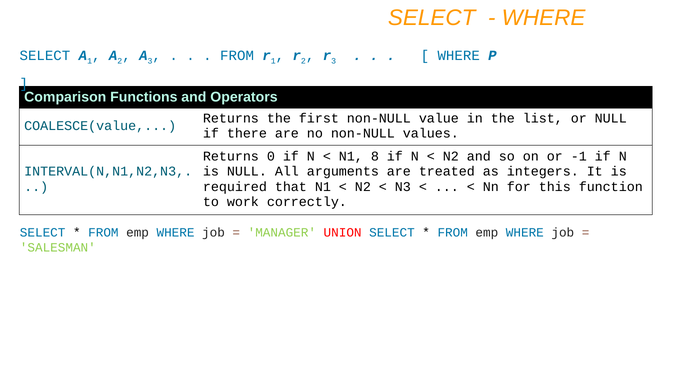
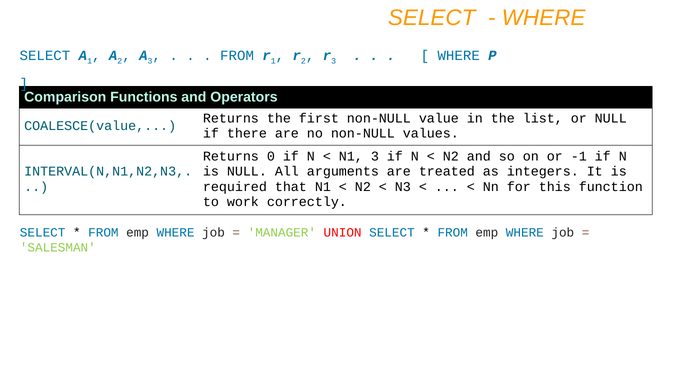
N1 8: 8 -> 3 (375, 156)
